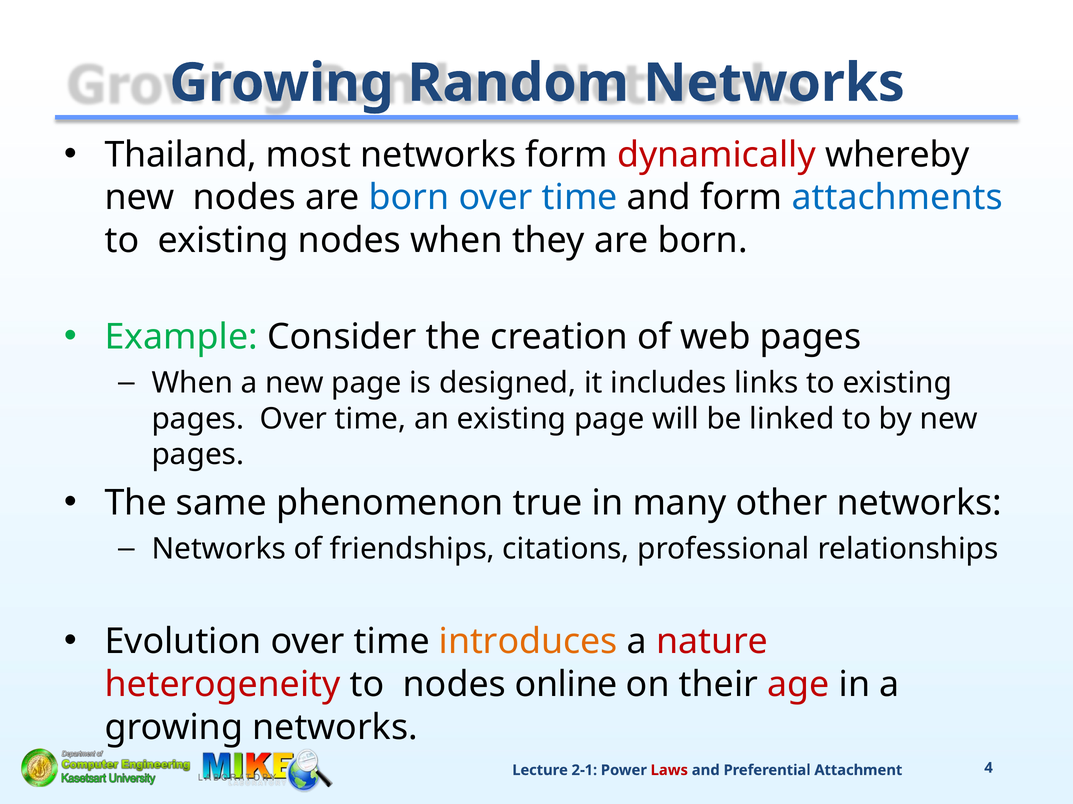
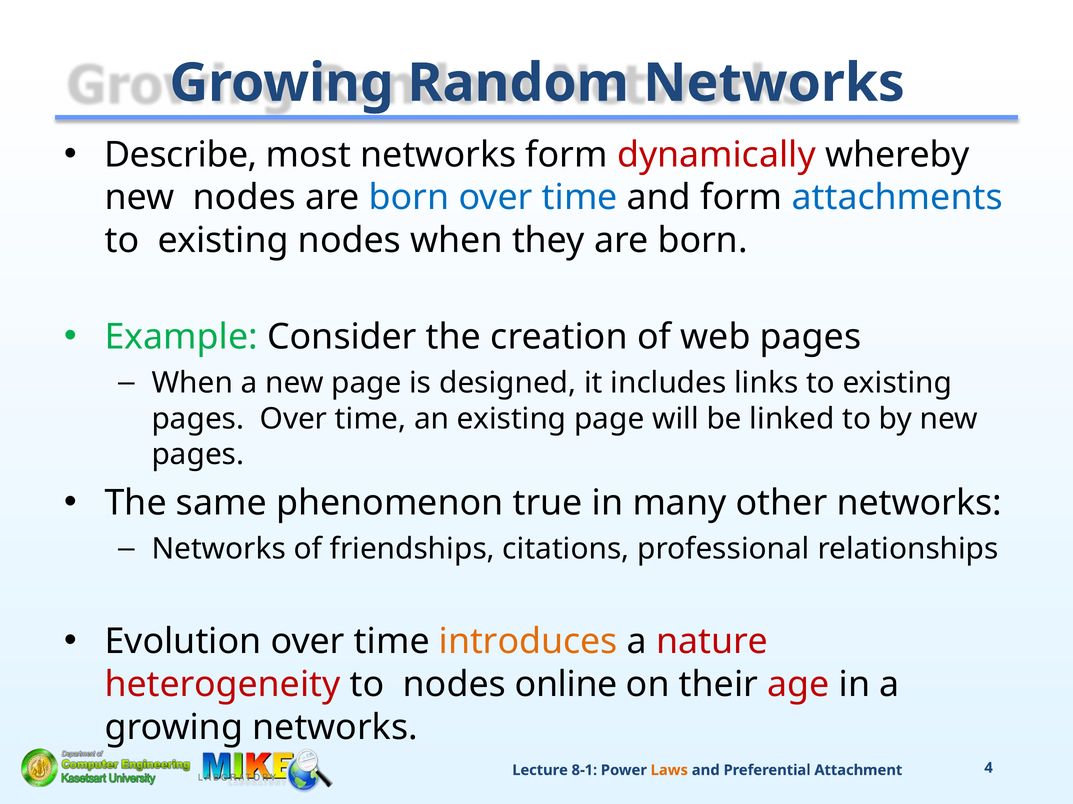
Thailand: Thailand -> Describe (181, 155)
2-1: 2-1 -> 8-1 (584, 771)
Laws colour: red -> orange (669, 771)
